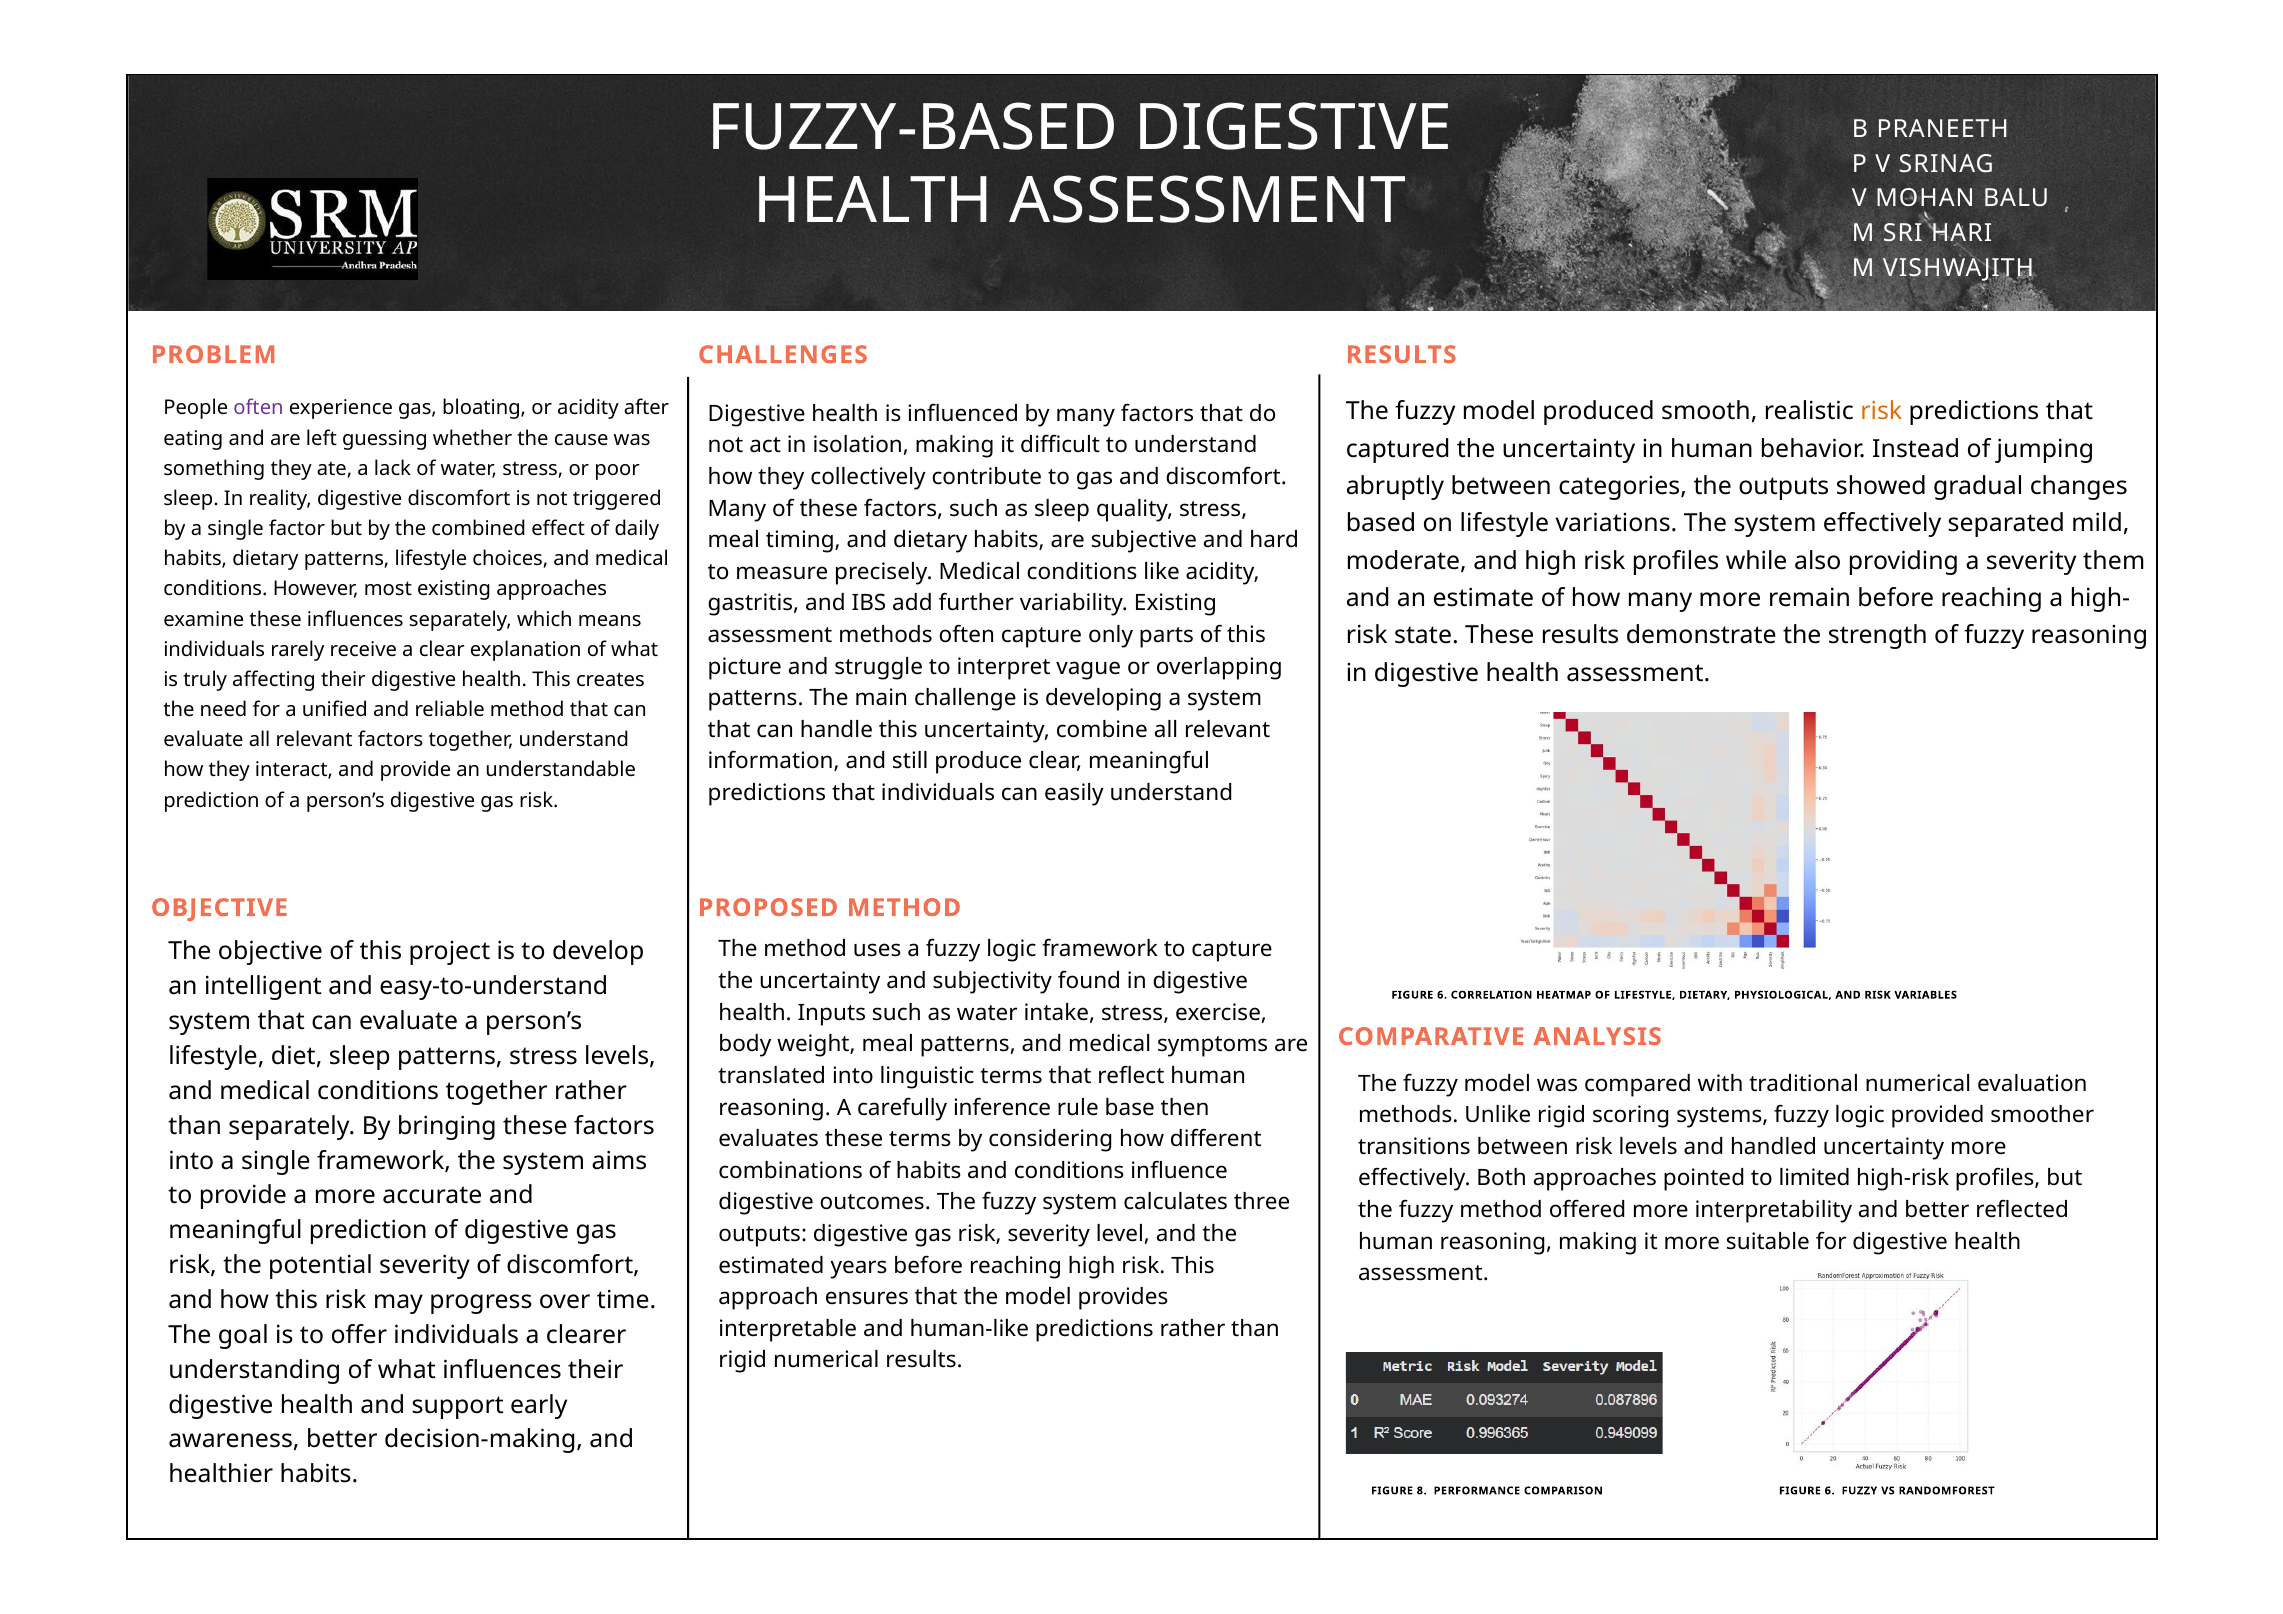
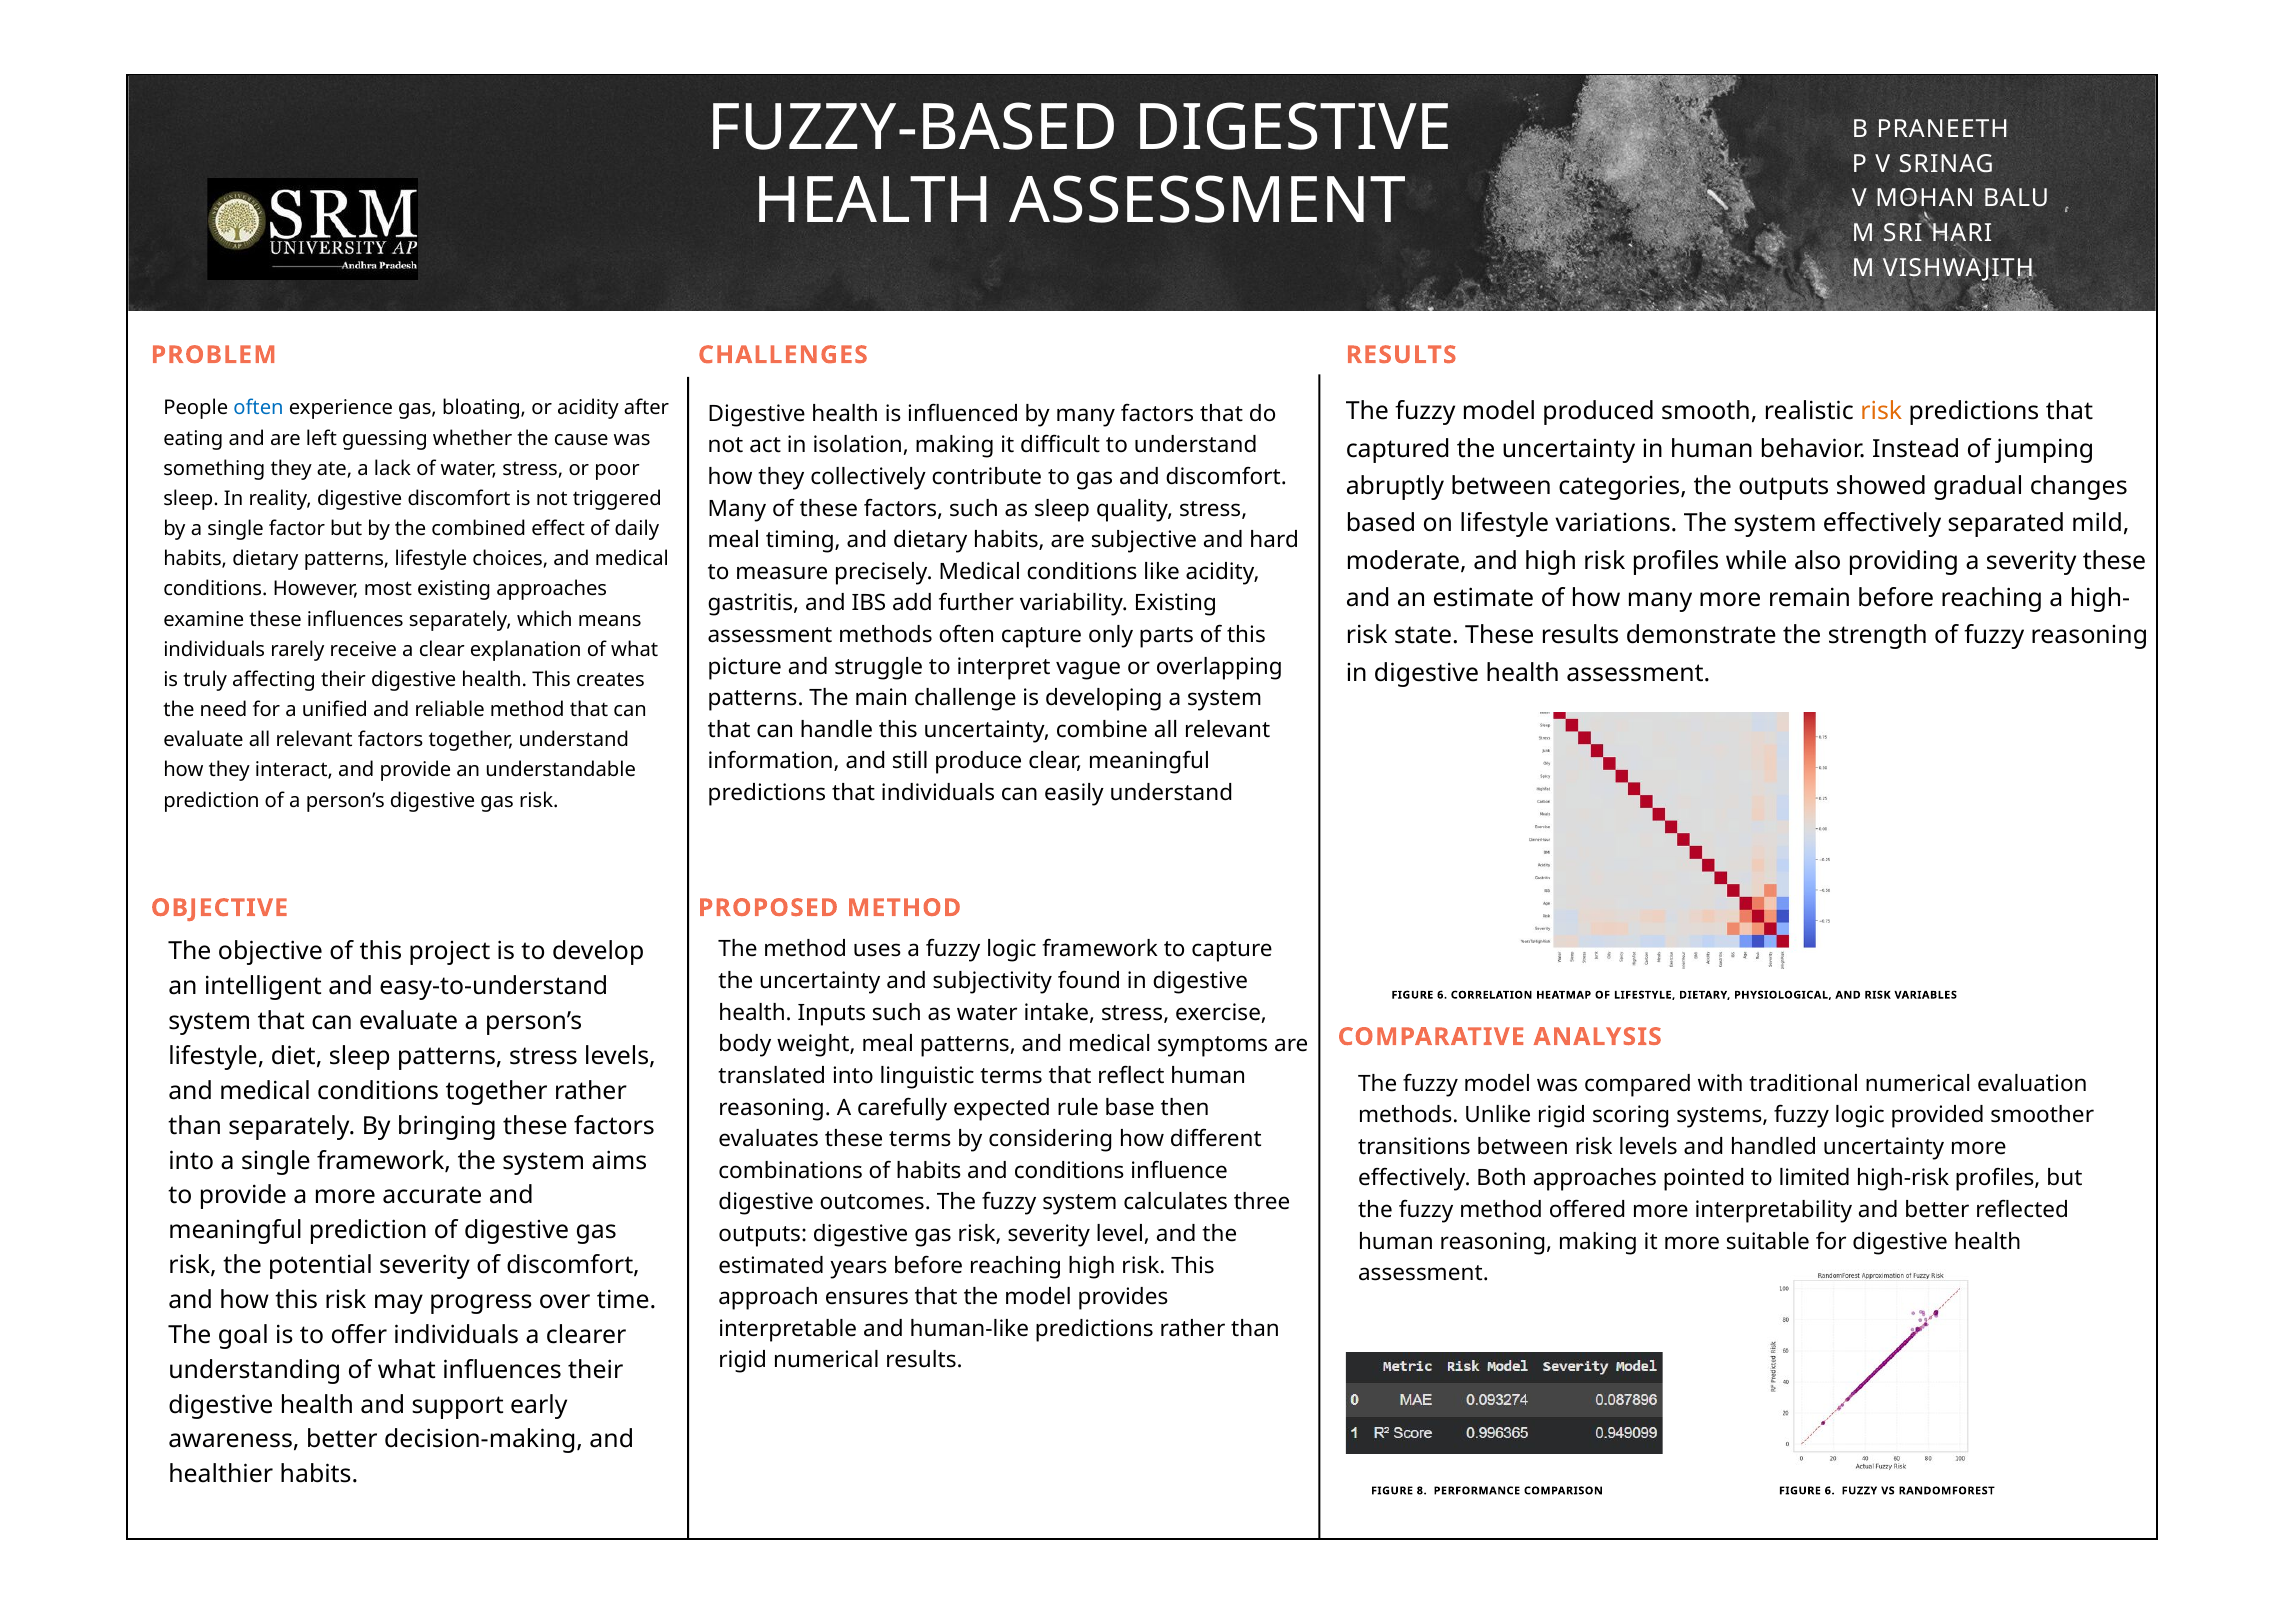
often colour: purple -> blue (258, 408)
severity them: them -> these (2115, 561)
inference: inference -> expected (1002, 1108)
